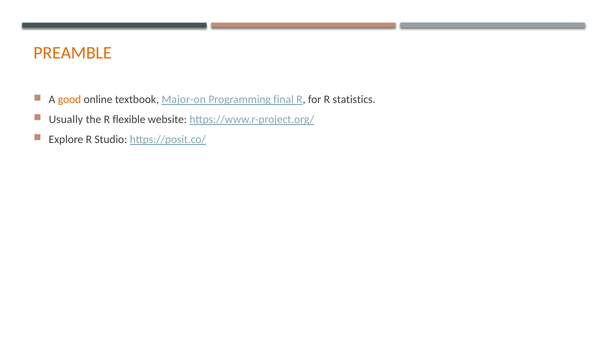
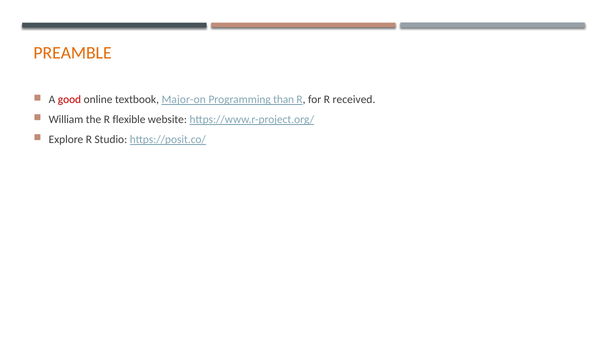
good colour: orange -> red (69, 100)
final: final -> than (284, 100)
statistics: statistics -> received (354, 100)
Usually: Usually -> William (66, 120)
